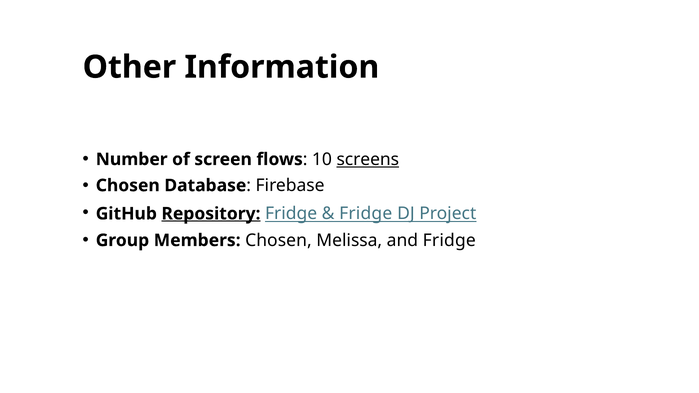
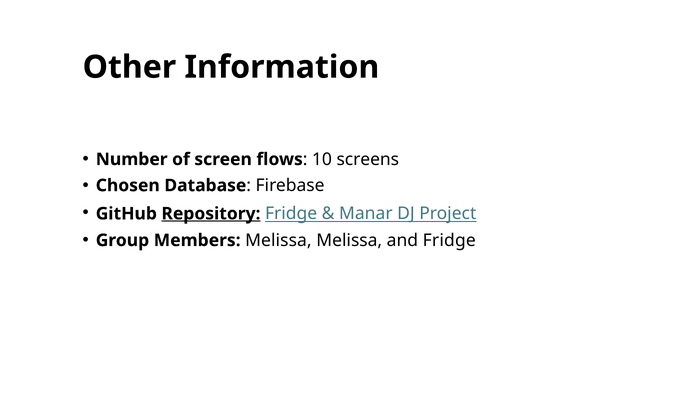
screens underline: present -> none (368, 159)
Fridge: Fridge -> Manar (366, 214)
Members Chosen: Chosen -> Melissa (278, 240)
